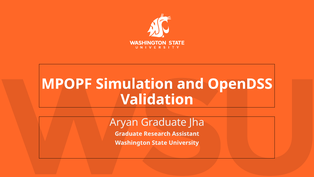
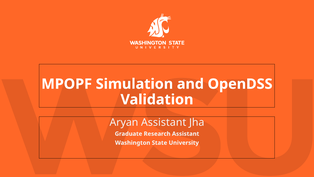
Aryan Graduate: Graduate -> Assistant (164, 122)
